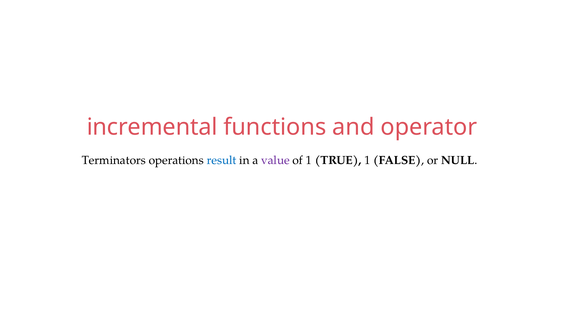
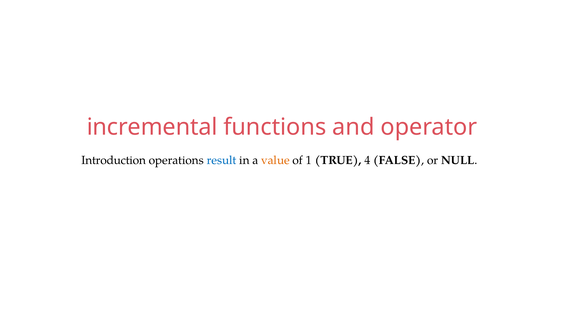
Terminators: Terminators -> Introduction (114, 160)
value colour: purple -> orange (275, 160)
TRUE 1: 1 -> 4 (367, 160)
